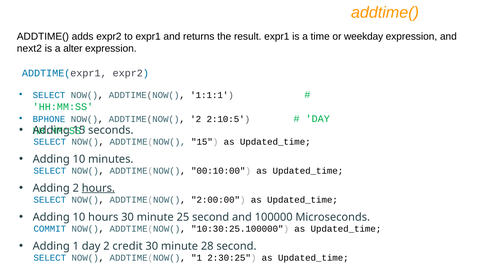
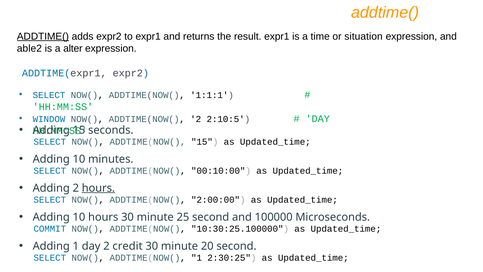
ADDTIME( underline: none -> present (43, 36)
weekday: weekday -> situation (364, 36)
next2: next2 -> able2 (29, 48)
BPHONE: BPHONE -> WINDOW (49, 119)
28: 28 -> 20 (207, 246)
